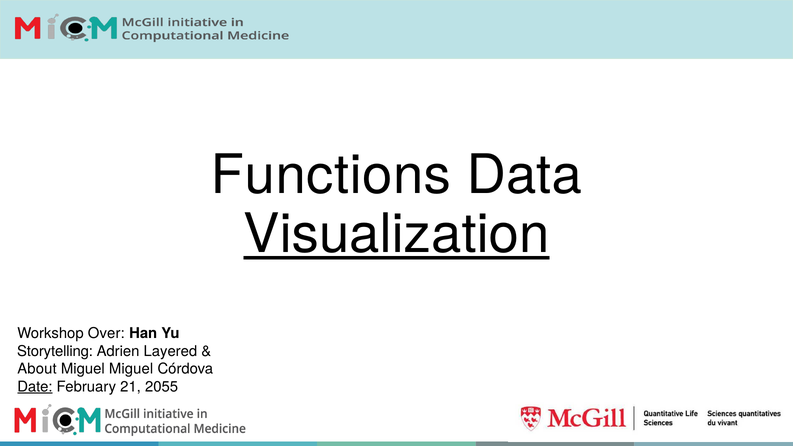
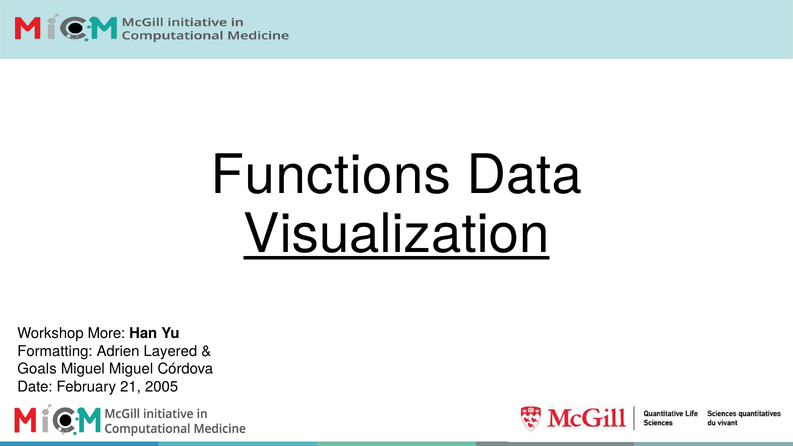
Over: Over -> More (106, 333)
Storytelling: Storytelling -> Formatting (55, 351)
About: About -> Goals (37, 369)
Date underline: present -> none (35, 387)
2055: 2055 -> 2005 (162, 387)
